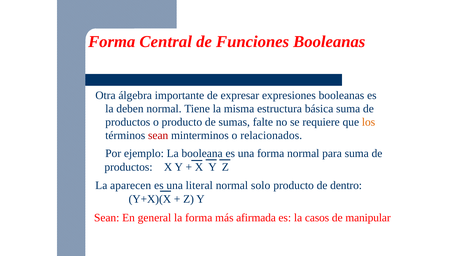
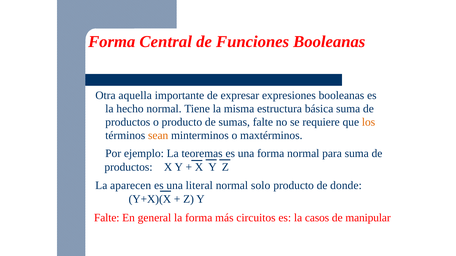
álgebra: álgebra -> aquella (135, 96)
deben: deben -> hecho (130, 109)
sean colour: red -> orange (158, 136)
relacionados: relacionados -> maxtérminos (271, 136)
booleana: booleana -> teoremas (202, 154)
dentro: dentro -> donde (346, 186)
Sean: Sean -> Falte (107, 218)
afirmada: afirmada -> circuitos (256, 218)
